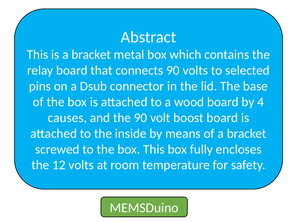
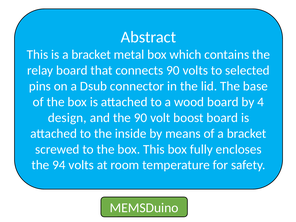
causes: causes -> design (67, 118)
12: 12 -> 94 (59, 165)
